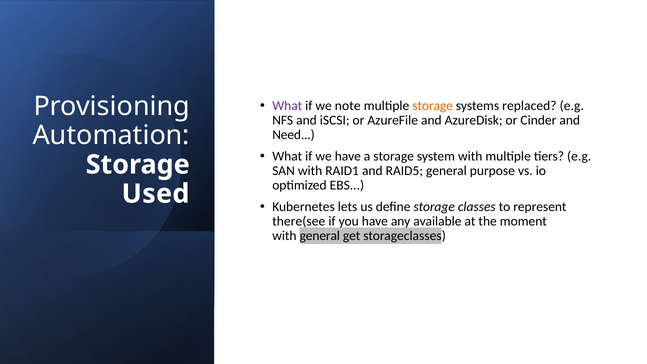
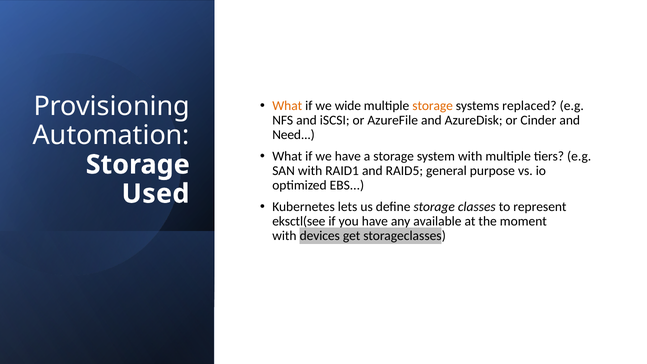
What colour: purple -> orange (287, 106)
note: note -> wide (348, 106)
there(see: there(see -> eksctl(see (299, 221)
with general: general -> devices (320, 236)
